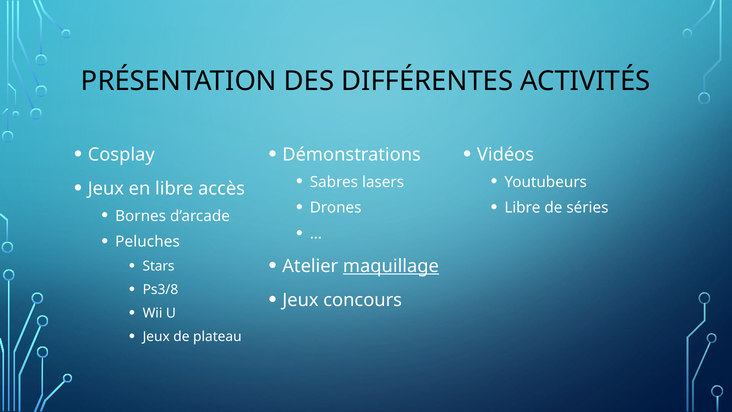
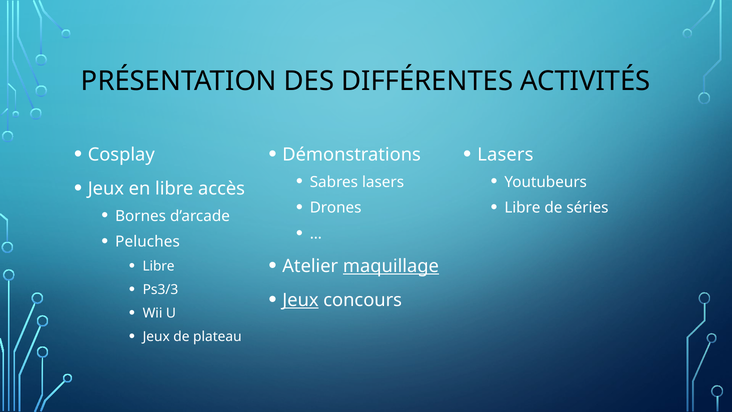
Vidéos: Vidéos -> Lasers (505, 154)
Stars: Stars -> Libre (159, 266)
Ps3/8: Ps3/8 -> Ps3/3 (160, 290)
Jeux underline: none -> present (300, 300)
